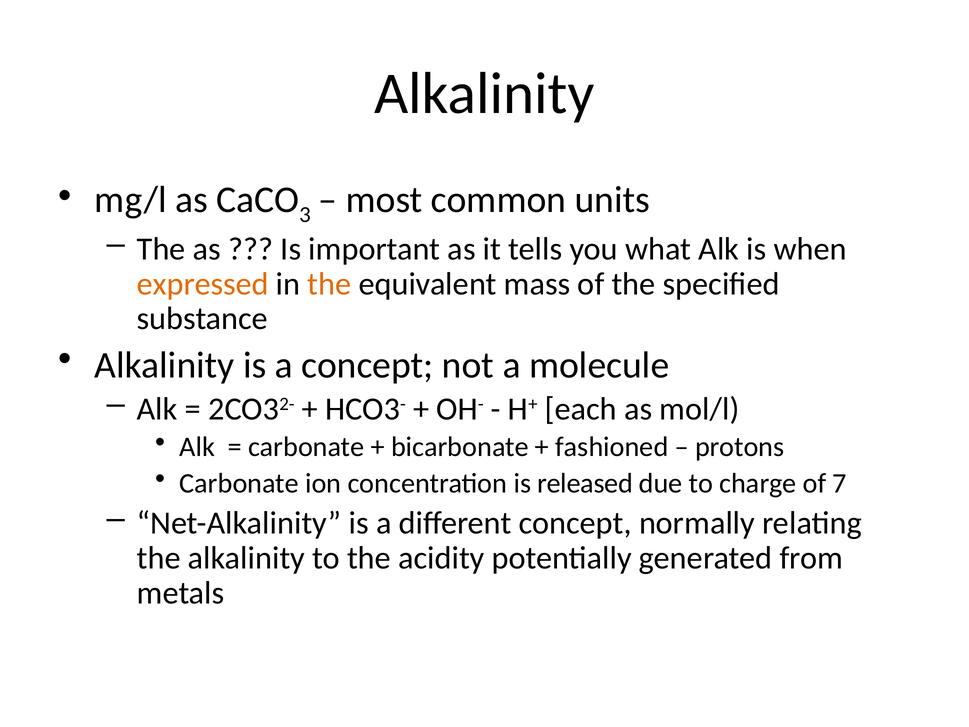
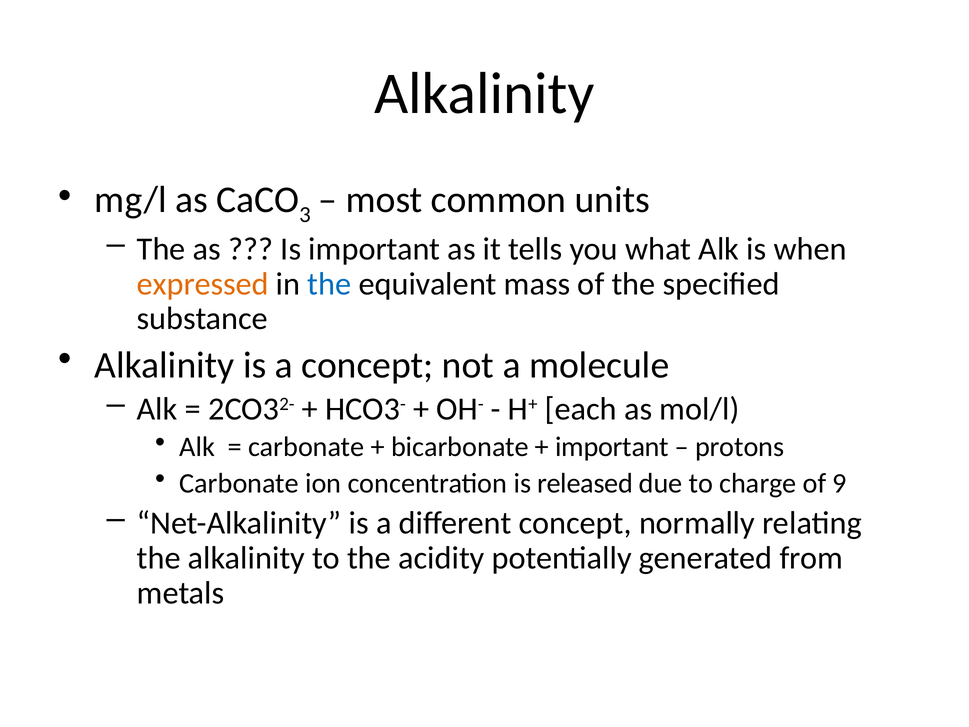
the colour: orange -> blue (329, 284)
fashioned: fashioned -> important (612, 447)
7: 7 -> 9 (840, 483)
